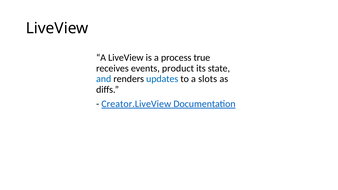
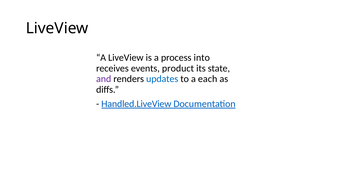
true: true -> into (202, 58)
and colour: blue -> purple (104, 79)
slots: slots -> each (208, 79)
Creator.LiveView: Creator.LiveView -> Handled.LiveView (136, 104)
